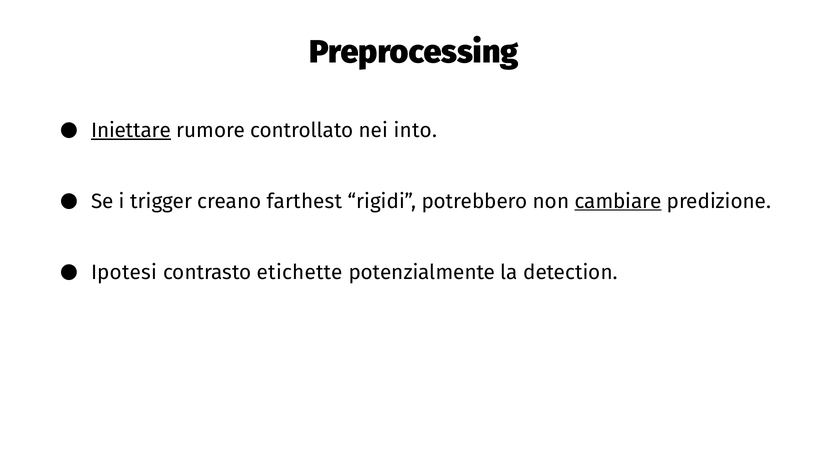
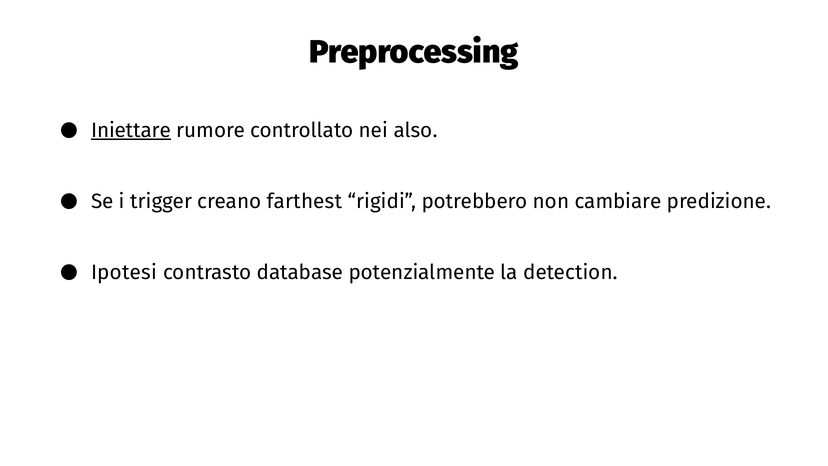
into: into -> also (416, 130)
cambiare underline: present -> none (618, 201)
etichette: etichette -> database (300, 272)
